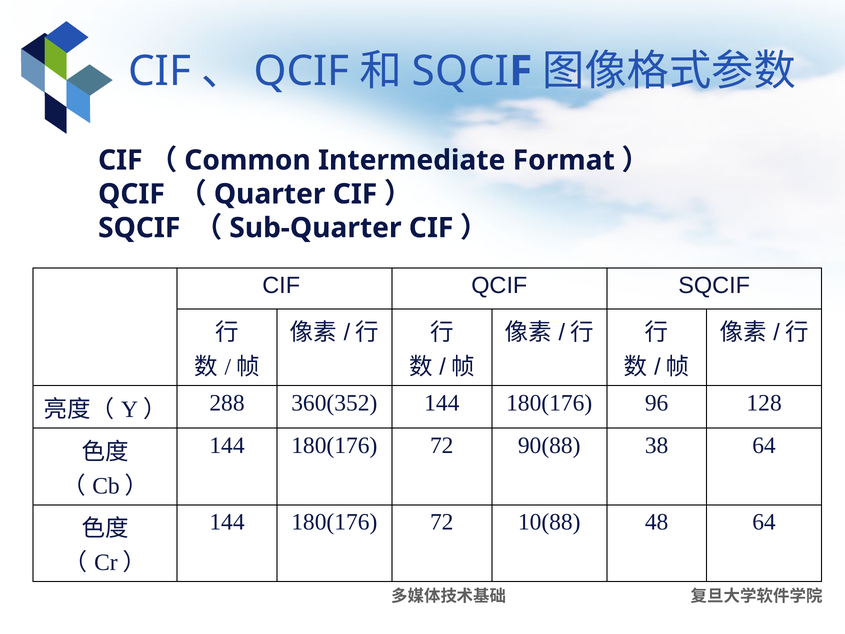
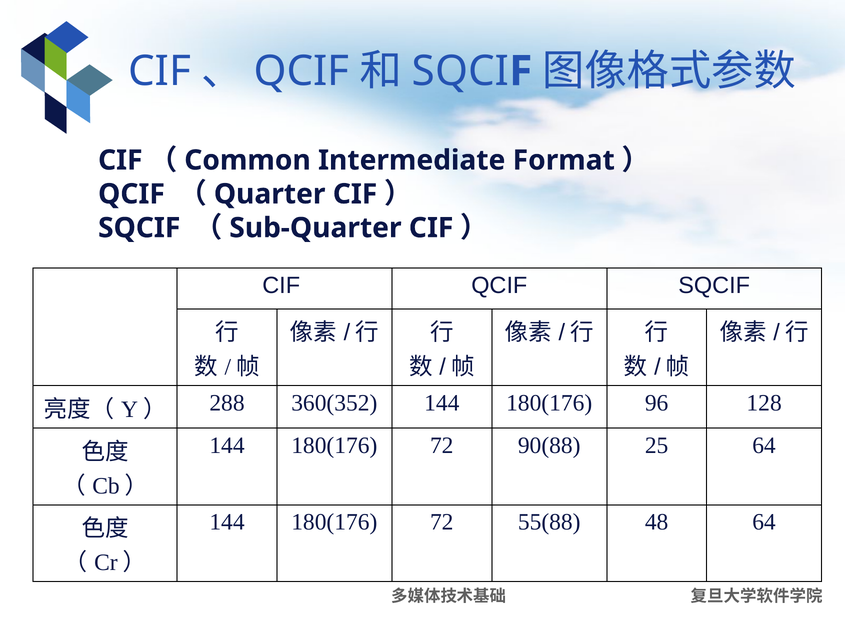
38: 38 -> 25 (657, 445)
10(88: 10(88 -> 55(88 (549, 522)
